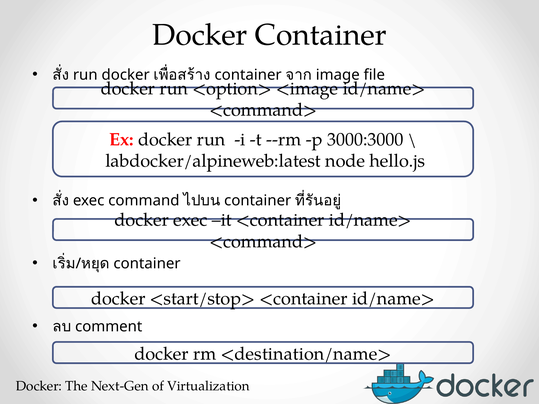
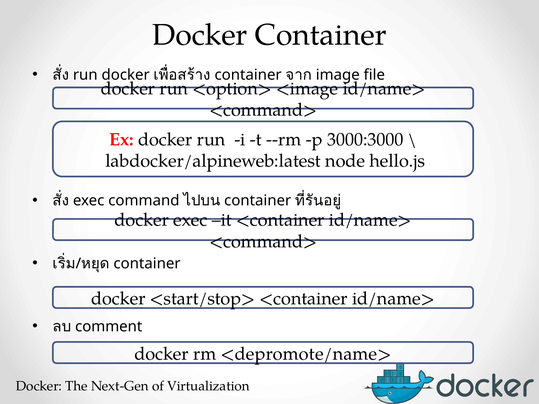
<destination/name>: <destination/name> -> <depromote/name> (306, 354)
